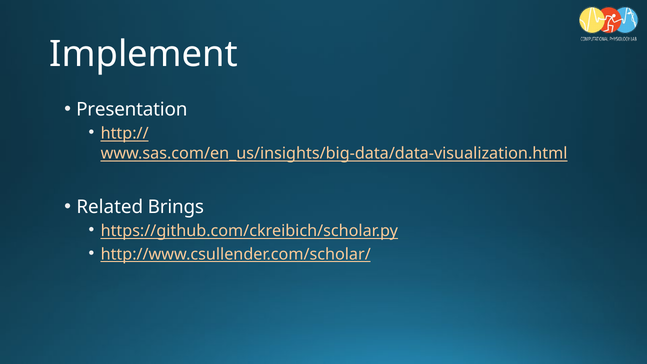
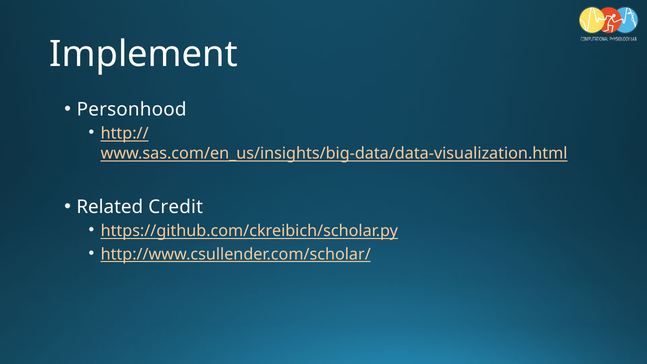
Presentation: Presentation -> Personhood (132, 109)
Brings: Brings -> Credit (176, 207)
